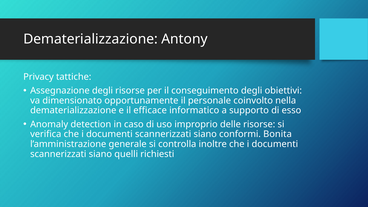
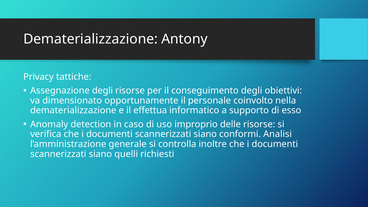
efficace: efficace -> effettua (150, 110)
Bonita: Bonita -> Analisi (278, 134)
